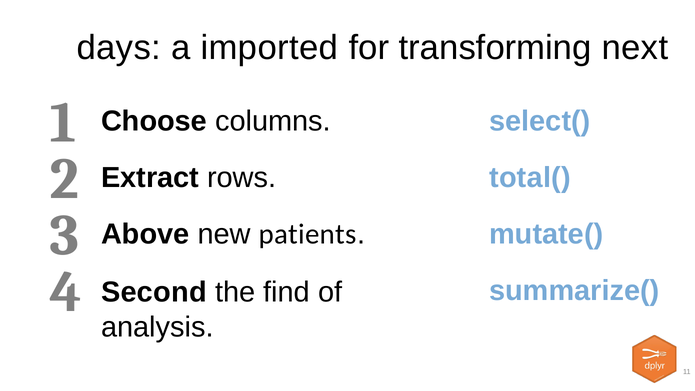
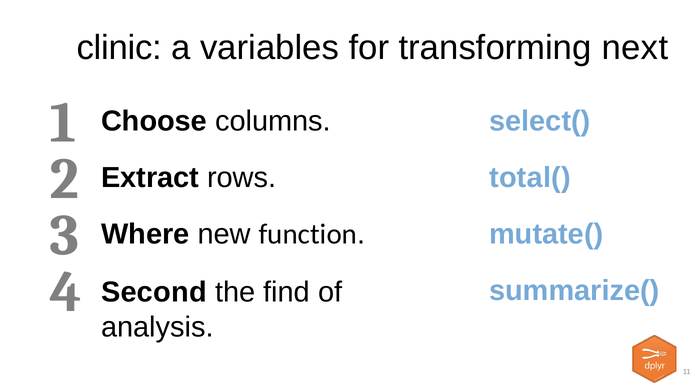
days: days -> clinic (119, 48)
imported: imported -> variables (270, 48)
Above: Above -> Where (145, 234)
patients: patients -> function (308, 234)
